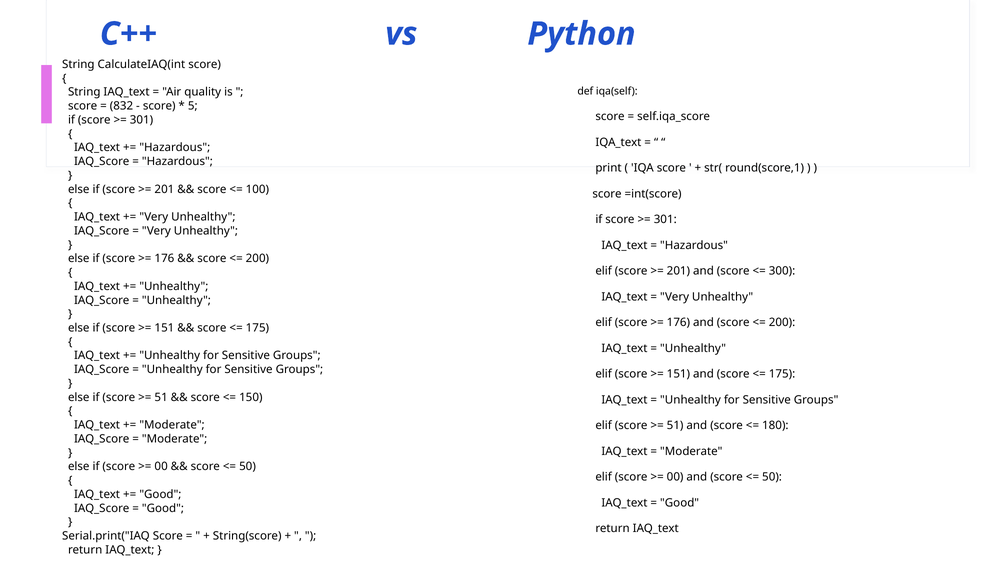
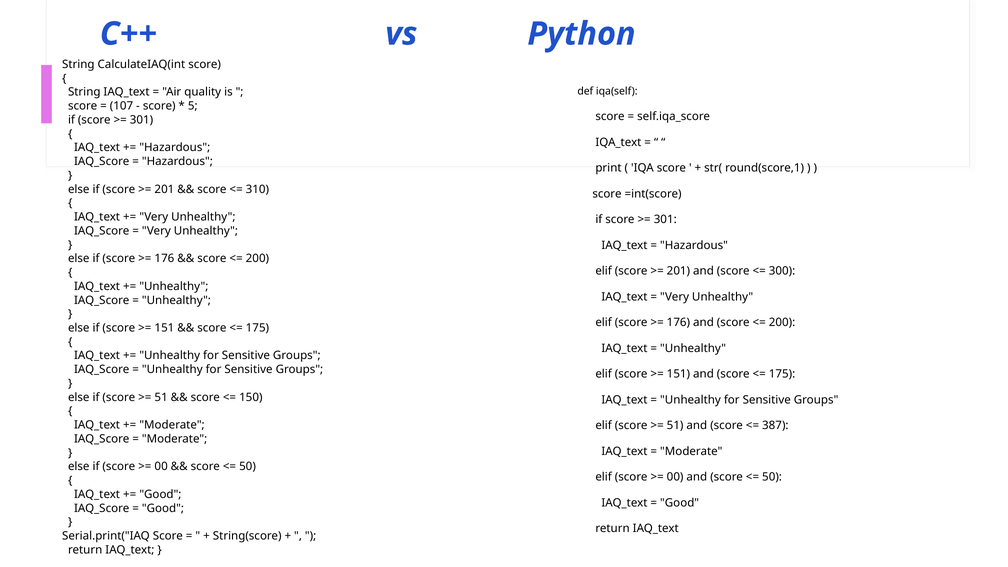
832: 832 -> 107 (121, 106)
100: 100 -> 310 (257, 189)
180: 180 -> 387 (775, 425)
